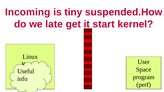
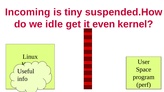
late: late -> idle (54, 24)
start: start -> even (104, 24)
